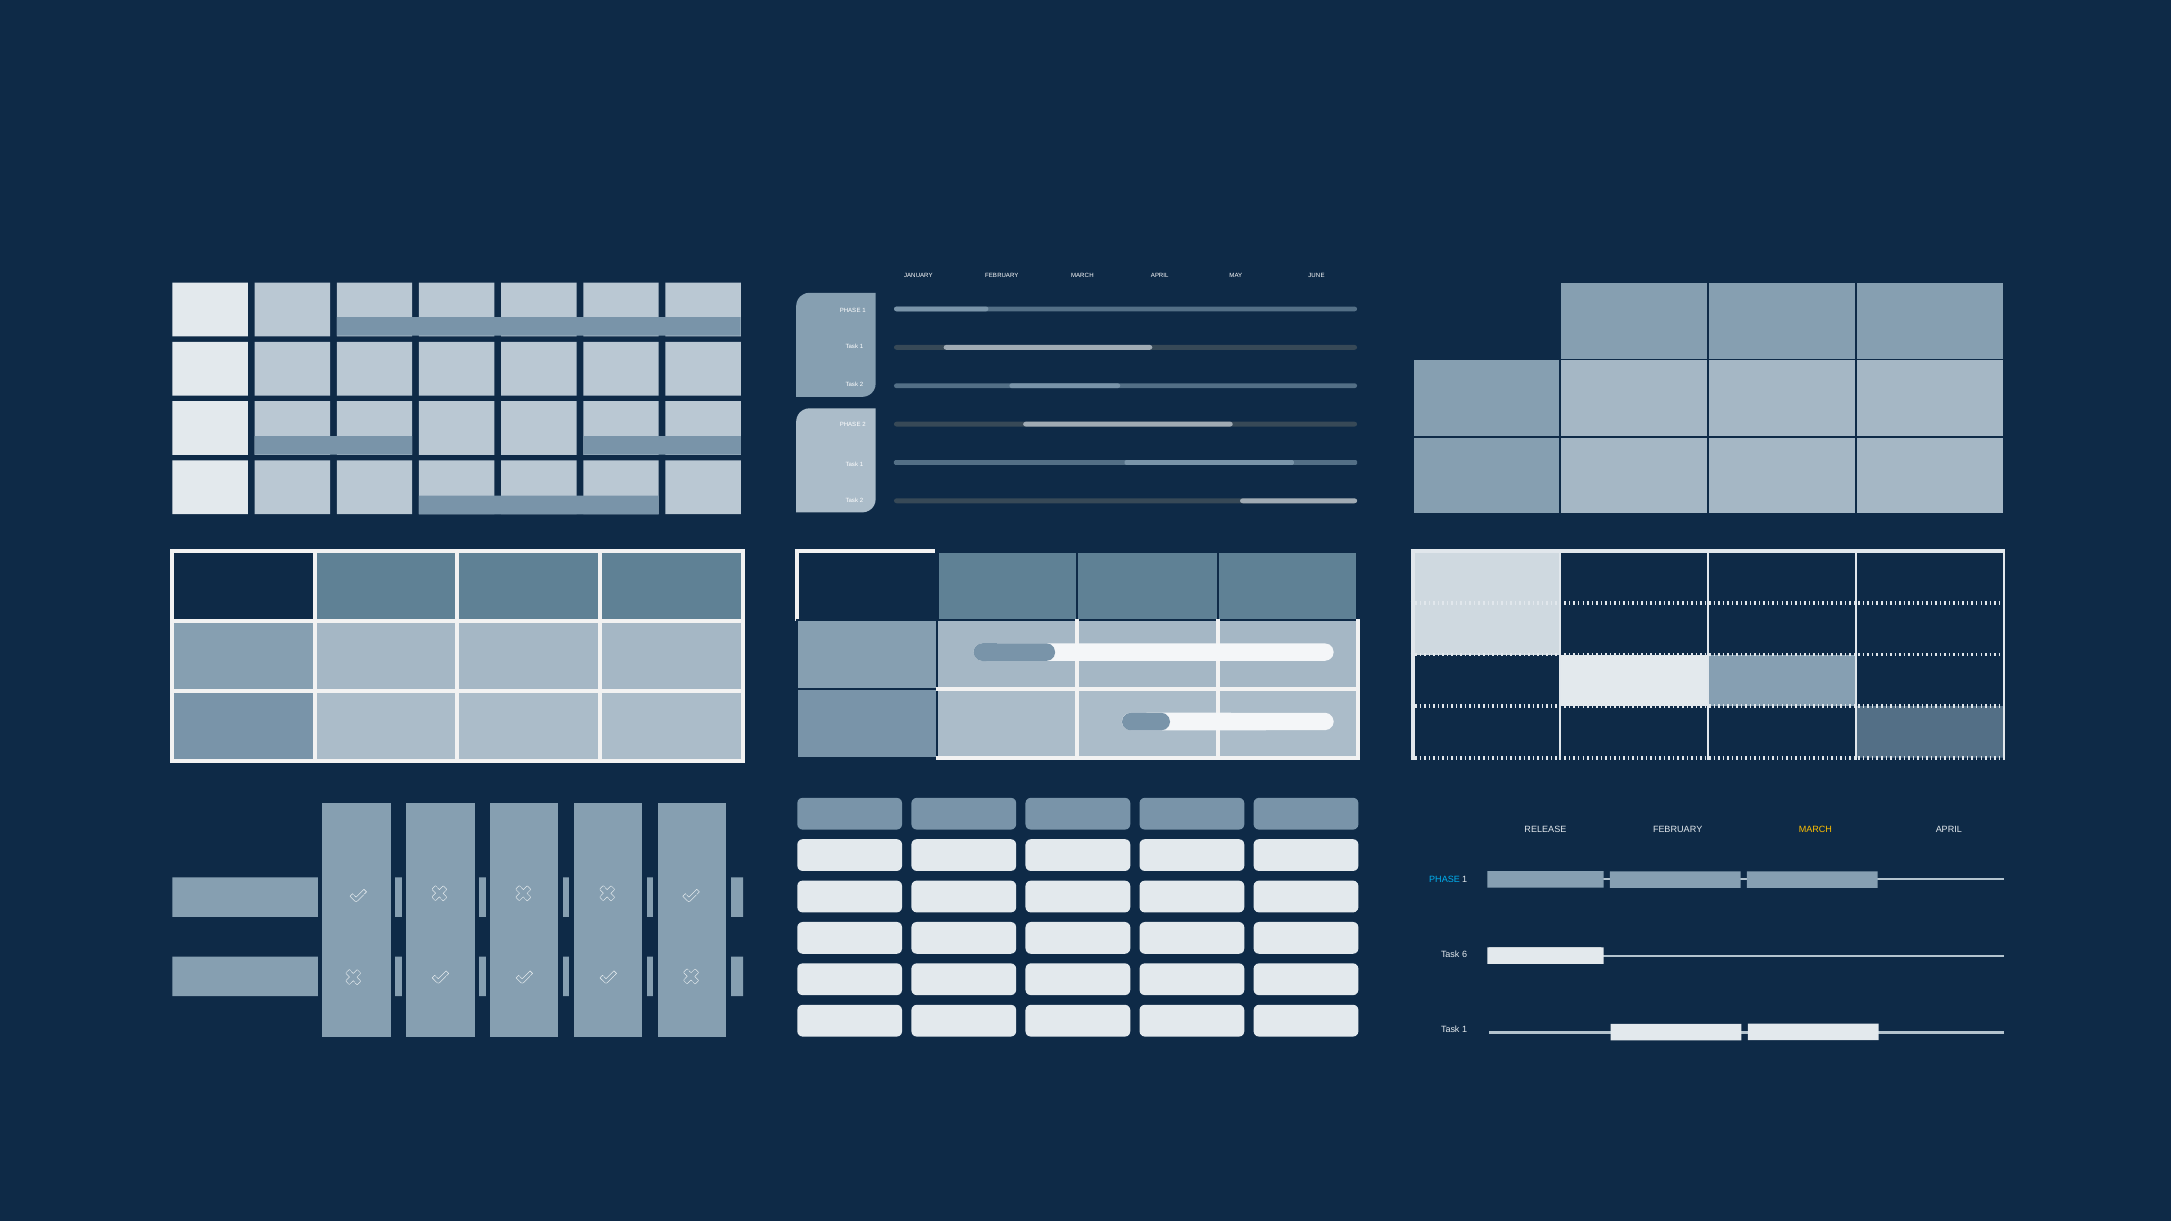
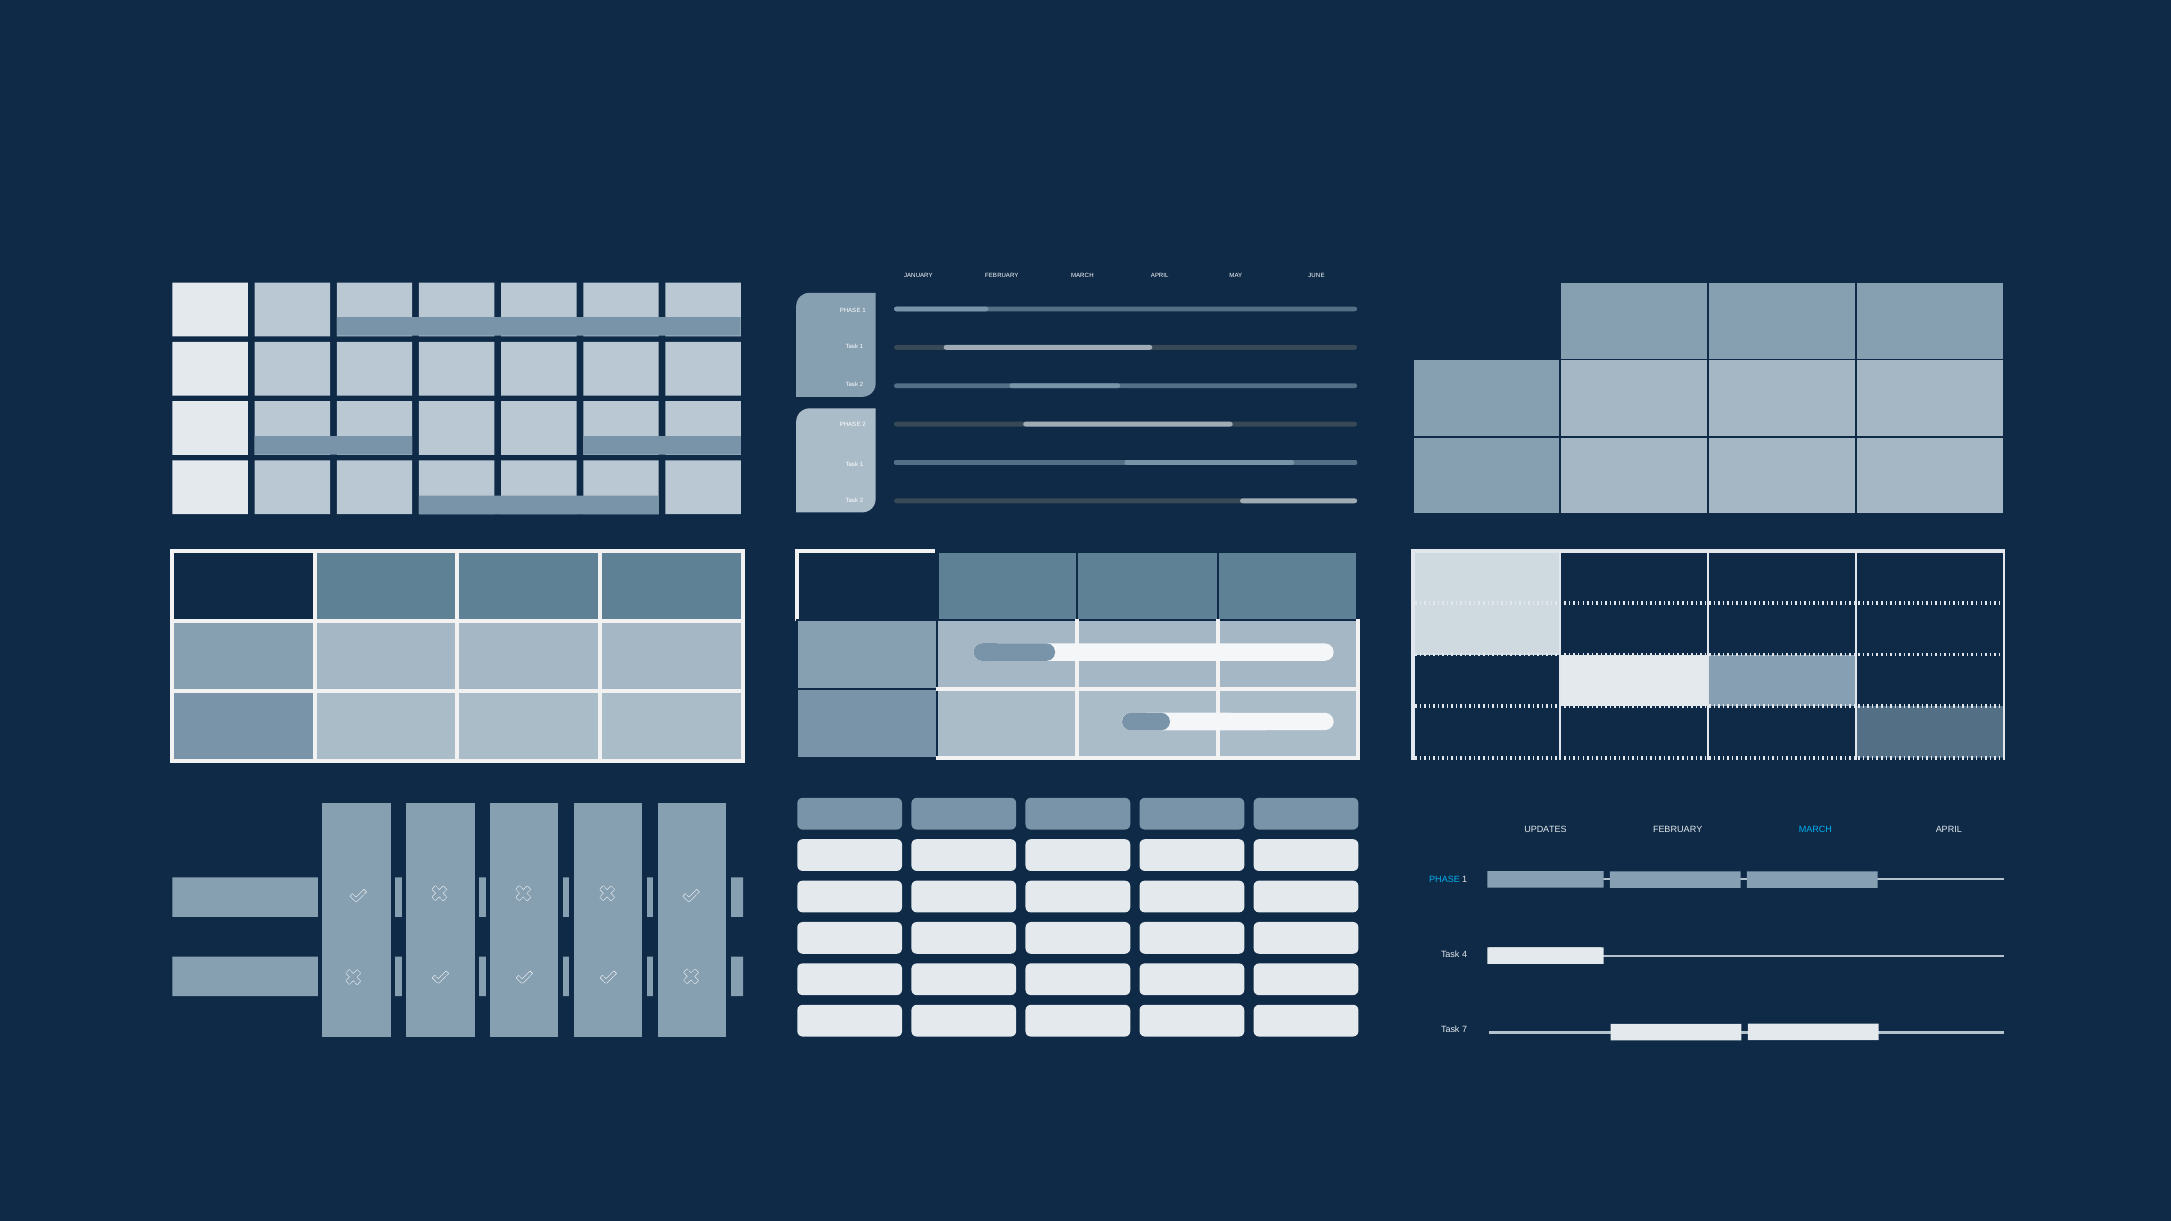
RELEASE: RELEASE -> UPDATES (1545, 830)
MARCH colour: yellow -> light blue (1815, 830)
6: 6 -> 4 (1465, 955)
1: 1 -> 7 (1465, 1030)
